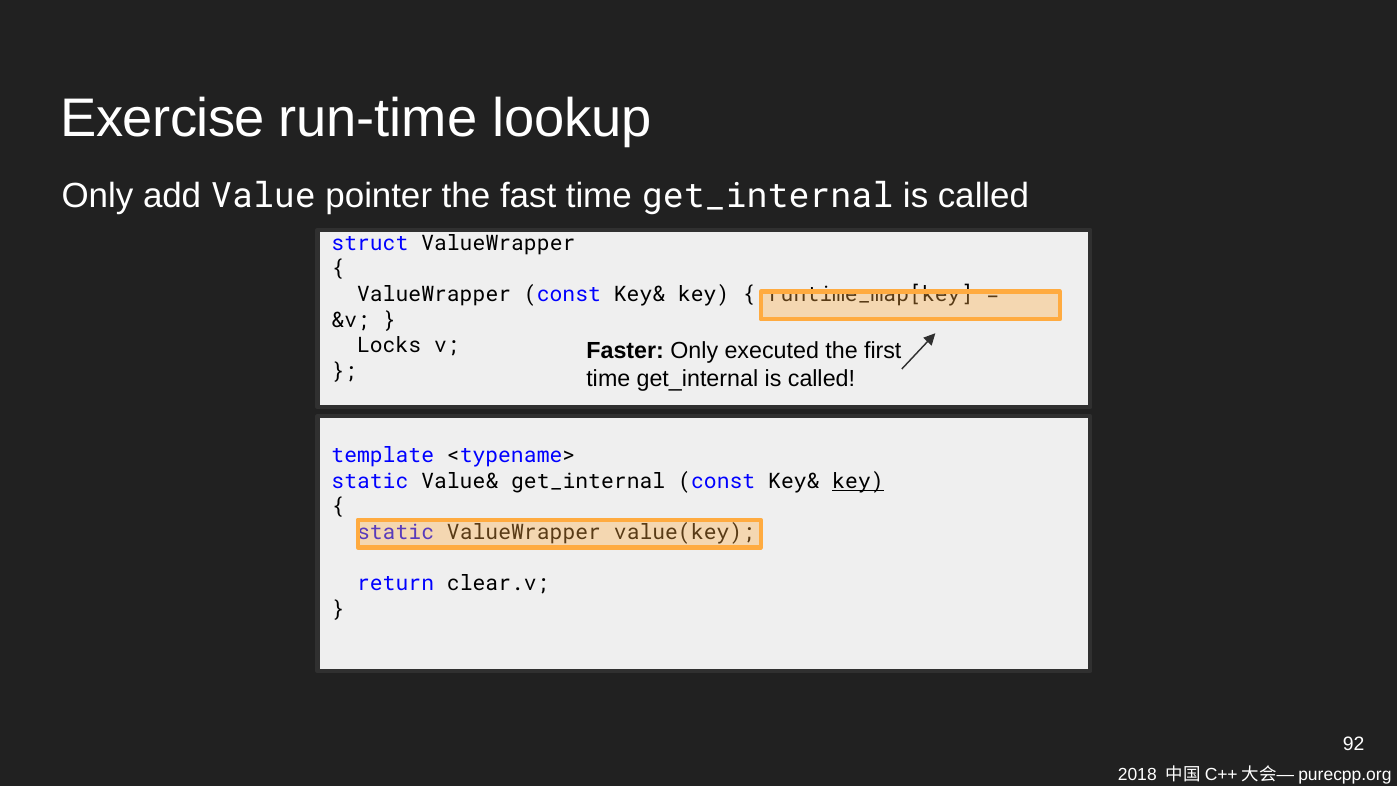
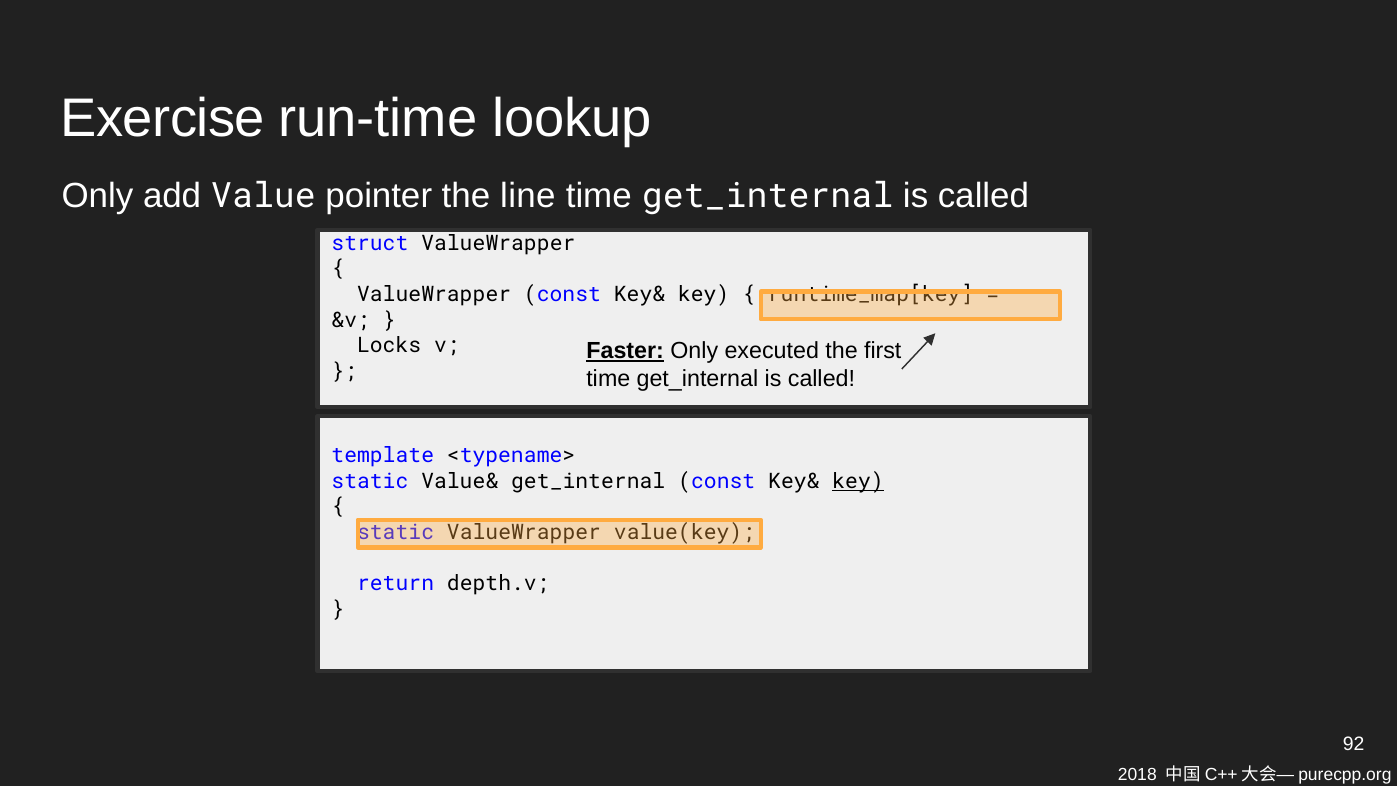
fast: fast -> line (528, 196)
Faster underline: none -> present (625, 351)
clear.v: clear.v -> depth.v (498, 583)
